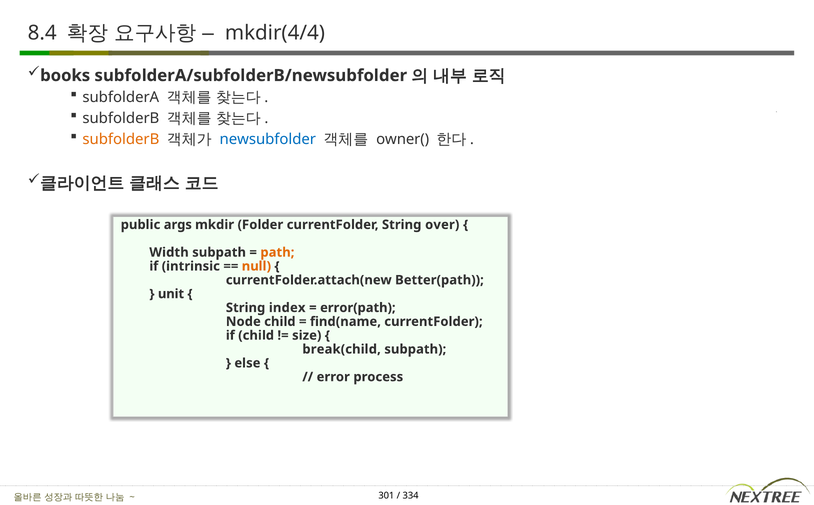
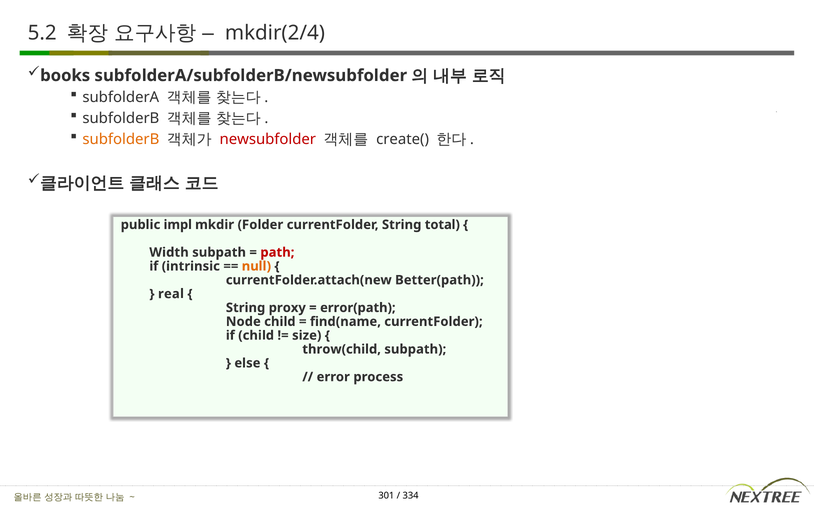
8.4: 8.4 -> 5.2 (42, 33)
mkdir(4/4: mkdir(4/4 -> mkdir(2/4 (275, 33)
newsubfolder colour: blue -> red (268, 139)
owner(: owner( -> create( (403, 139)
args: args -> impl (178, 225)
over: over -> total (442, 225)
path colour: orange -> red (277, 252)
unit: unit -> real (171, 294)
index: index -> proxy (287, 308)
break(child: break(child -> throw(child (342, 349)
